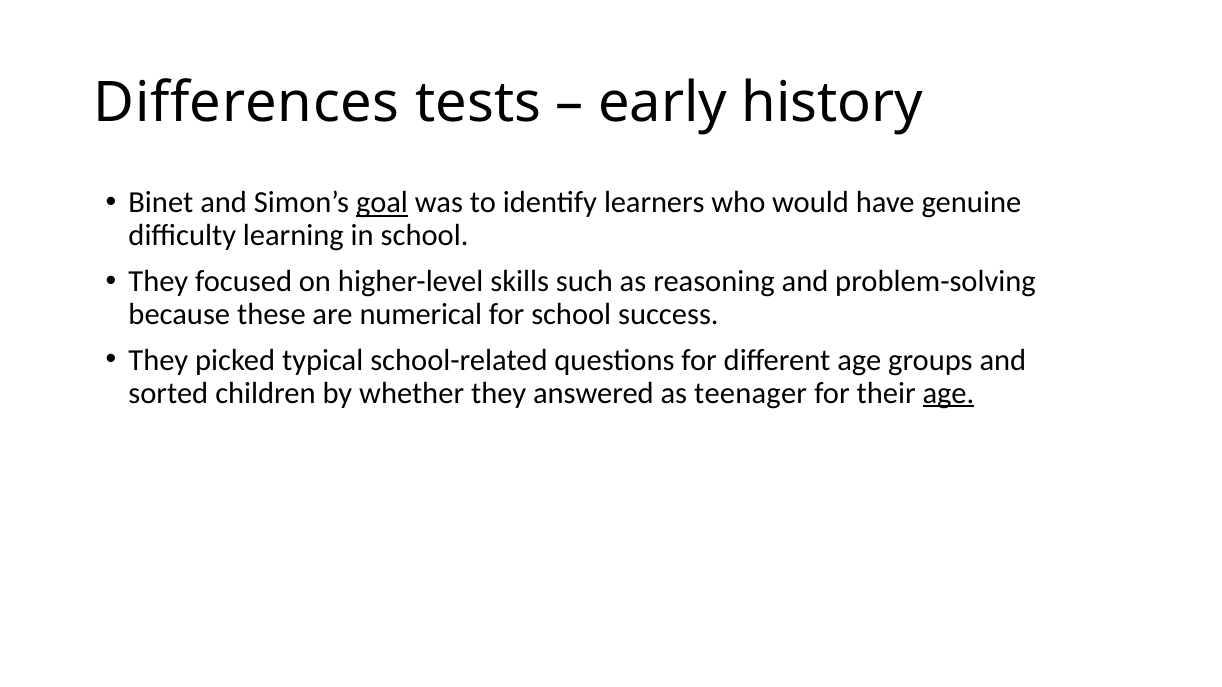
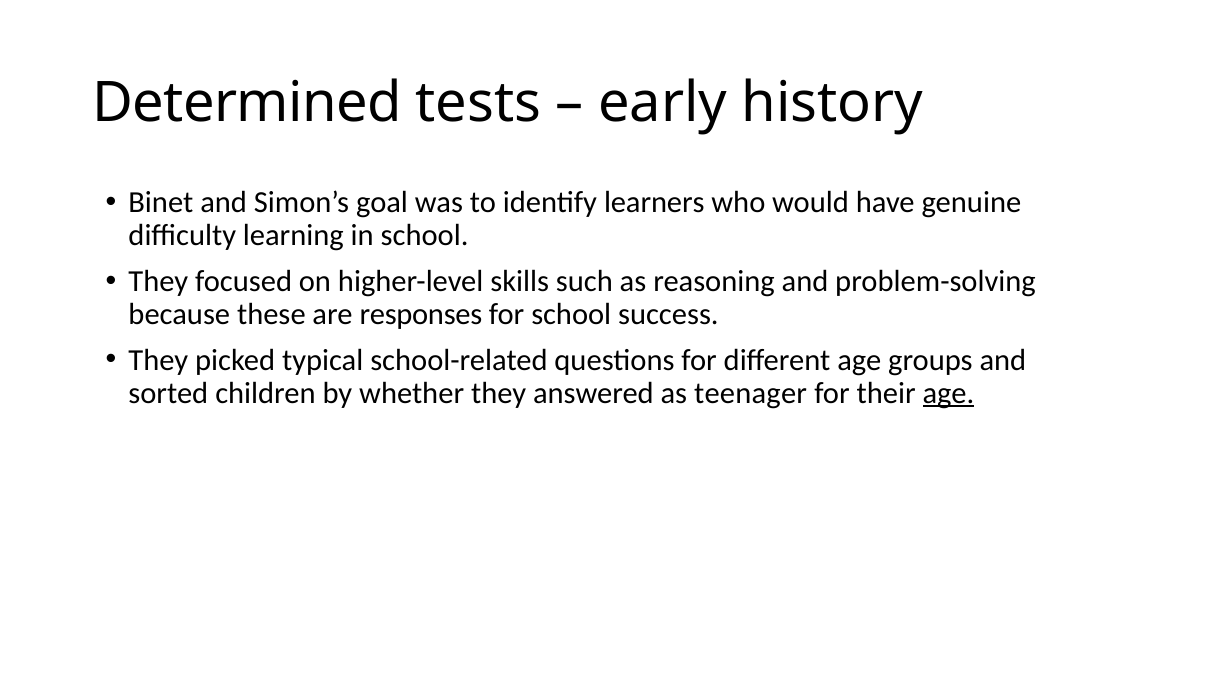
Differences: Differences -> Determined (247, 103)
goal underline: present -> none (382, 203)
numerical: numerical -> responses (421, 315)
